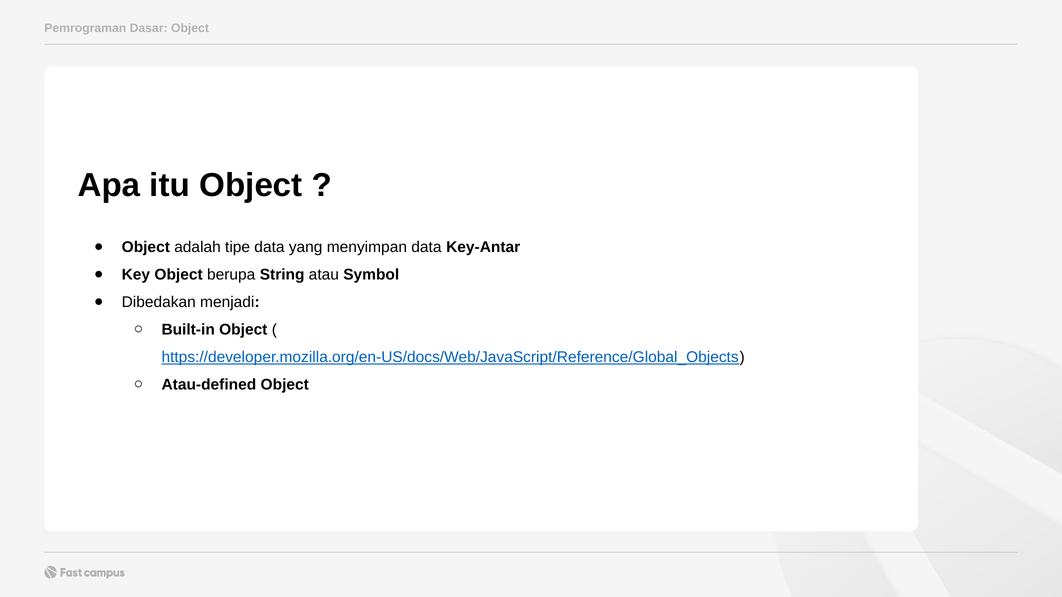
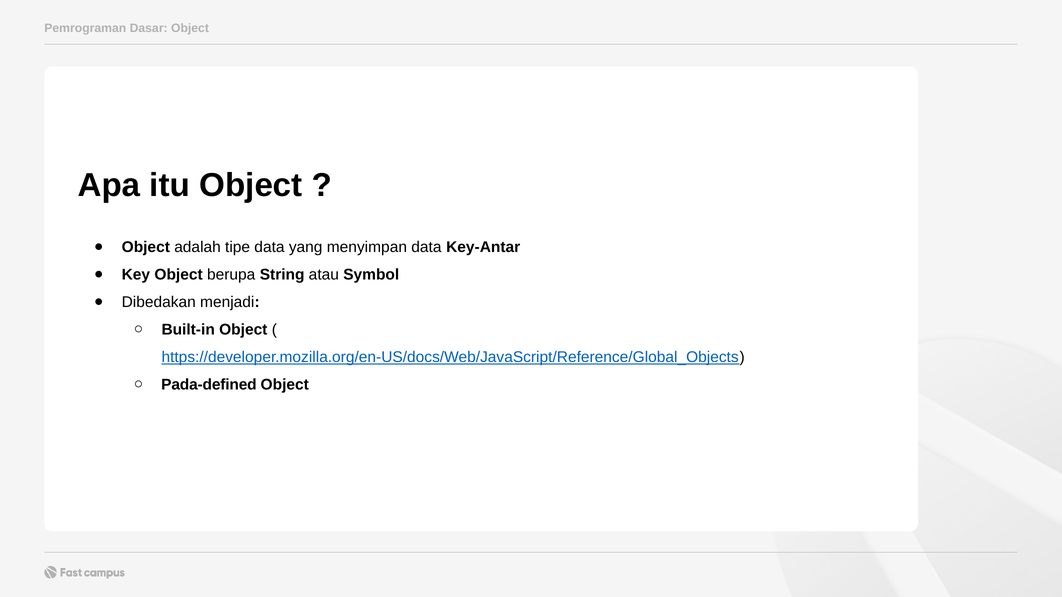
Atau-defined: Atau-defined -> Pada-defined (209, 385)
